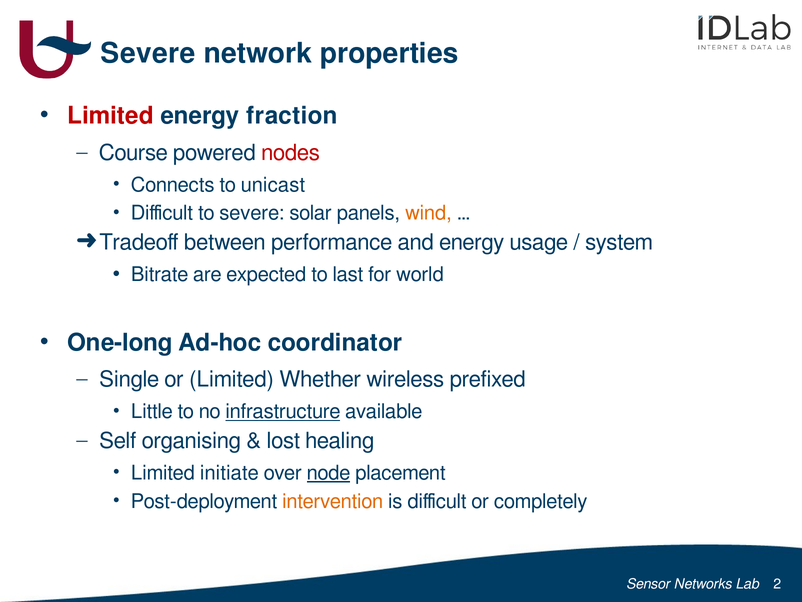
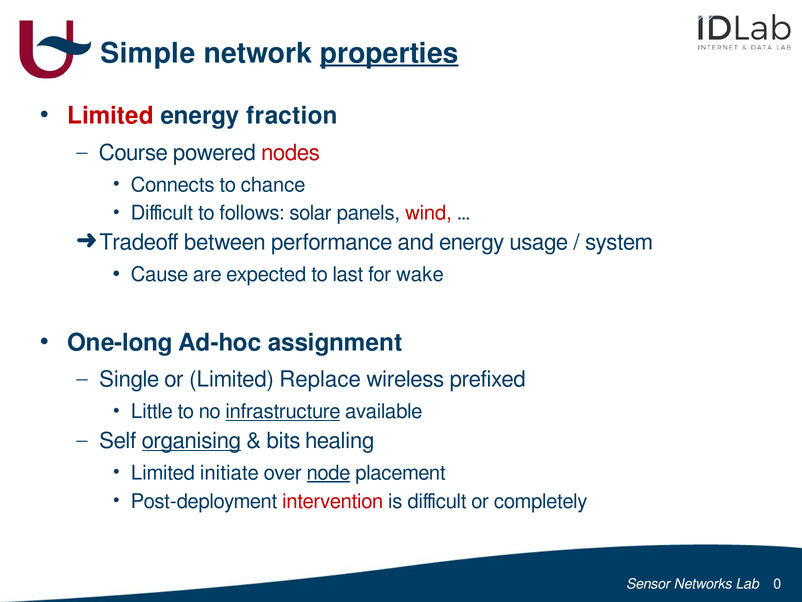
Severe: Severe -> Simple (148, 53)
properties underline: none -> present (389, 53)
unicast: unicast -> chance (273, 185)
to severe: severe -> follows (252, 213)
wind colour: orange -> red (428, 213)
Bitrate: Bitrate -> Cause (160, 274)
world: world -> wake (420, 274)
coordinator: coordinator -> assignment (335, 342)
Whether: Whether -> Replace (320, 379)
organising underline: none -> present (191, 440)
lost: lost -> bits (283, 440)
intervention colour: orange -> red (333, 501)
2: 2 -> 0 (777, 584)
